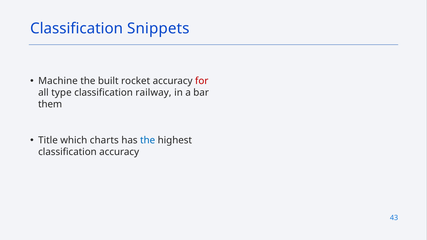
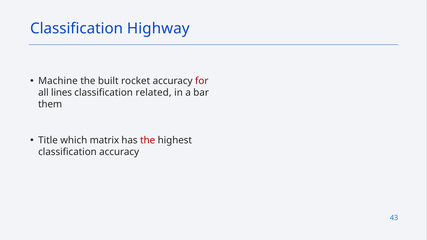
Snippets: Snippets -> Highway (158, 29)
type: type -> lines (62, 93)
railway: railway -> related (154, 93)
charts: charts -> matrix (104, 140)
the colour: blue -> red (148, 140)
